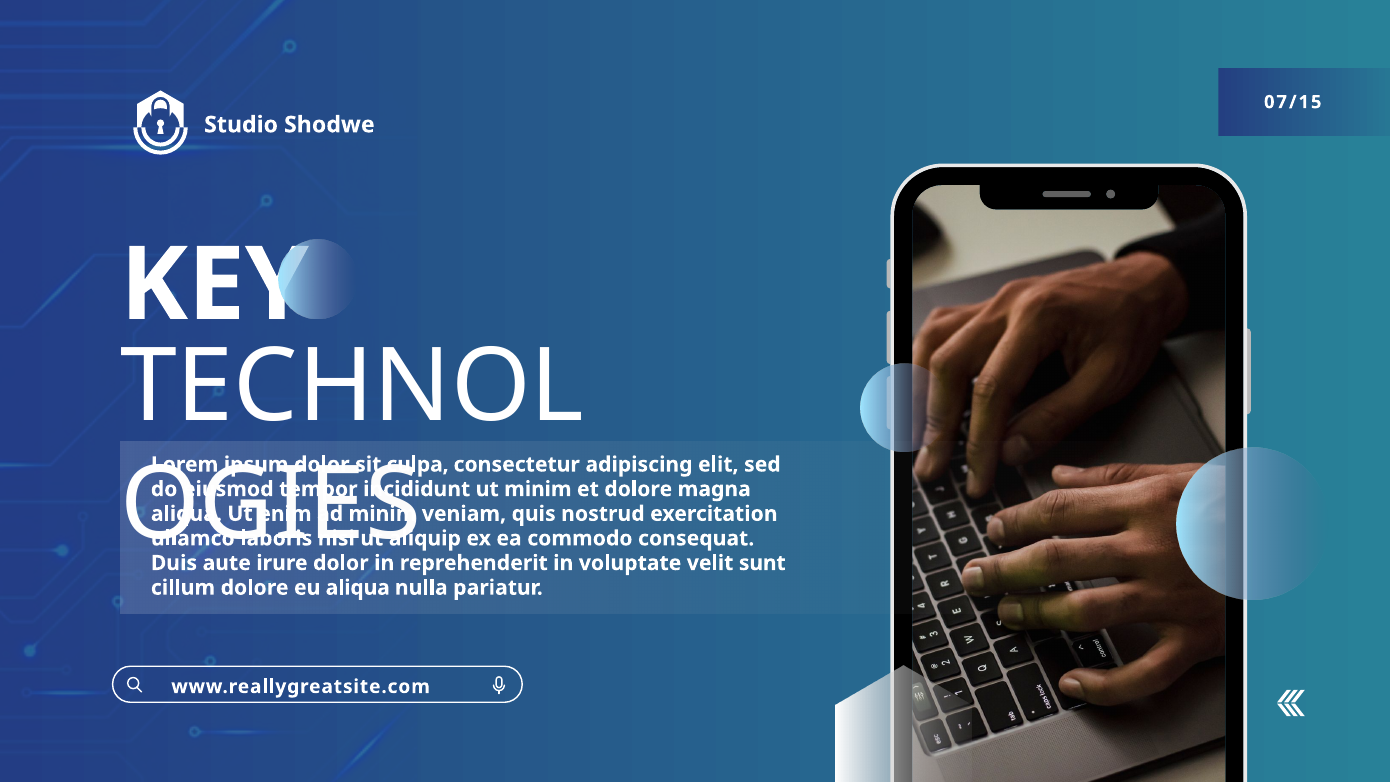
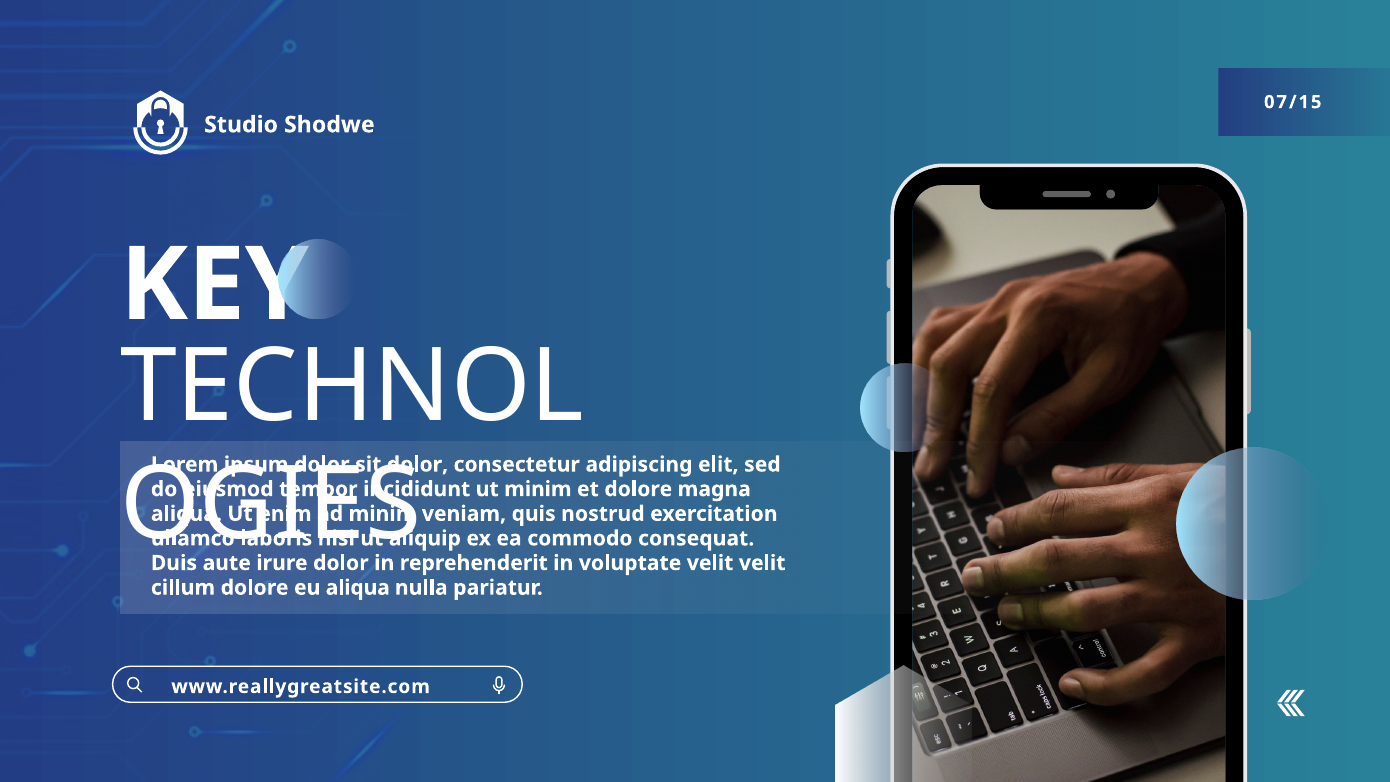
sit culpa: culpa -> dolor (417, 464)
velit sunt: sunt -> velit (762, 563)
